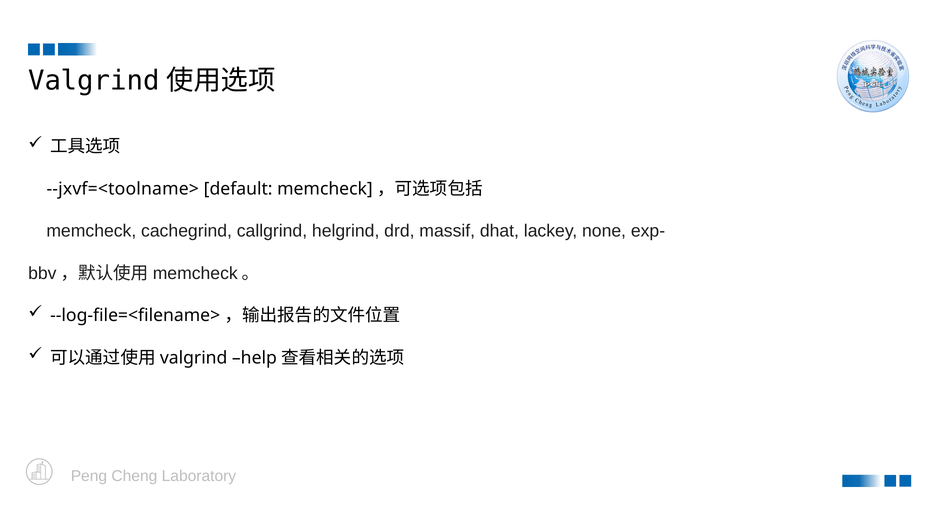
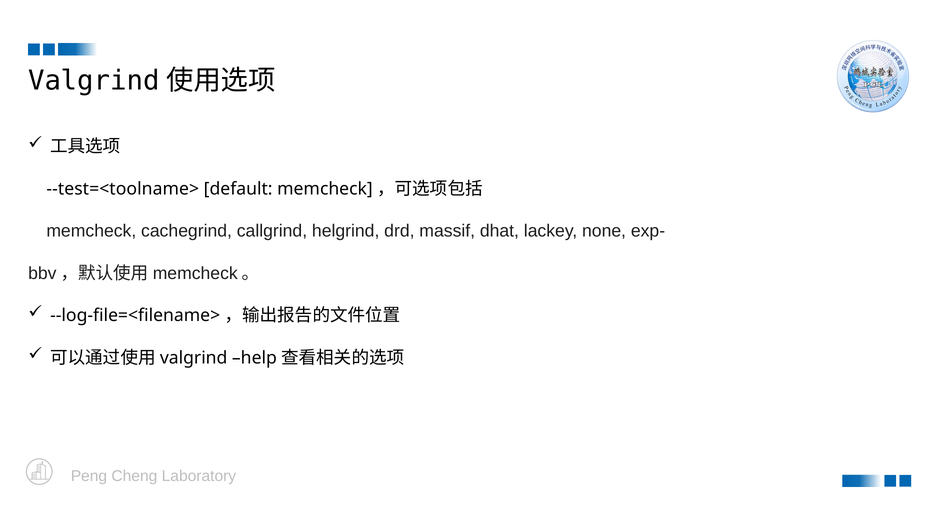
--jxvf=<toolname>: --jxvf=<toolname> -> --test=<toolname> (123, 189)
